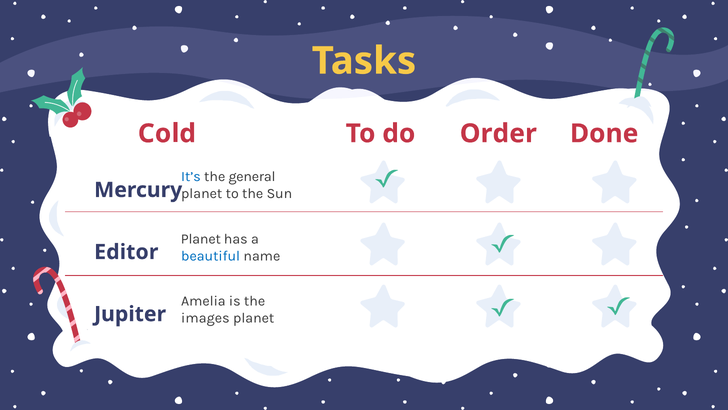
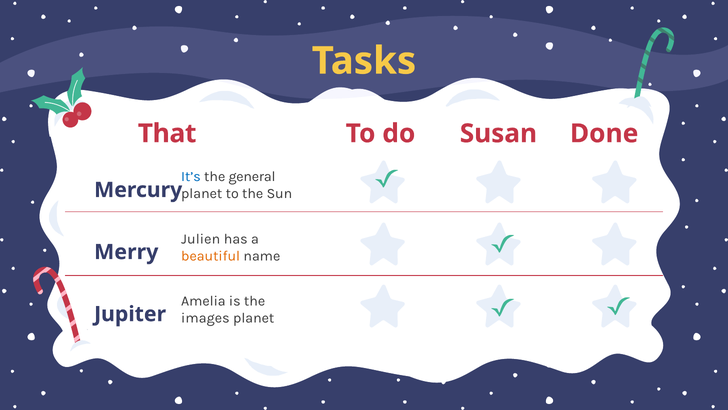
Cold: Cold -> That (167, 133)
Order: Order -> Susan (498, 133)
Planet: Planet -> Julien (201, 239)
Editor: Editor -> Merry (126, 252)
beautiful colour: blue -> orange (211, 256)
